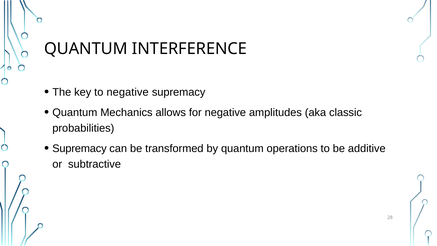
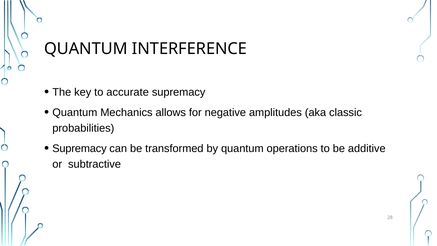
to negative: negative -> accurate (128, 92)
